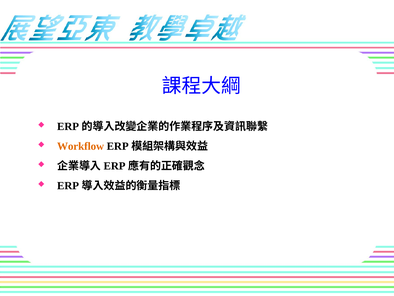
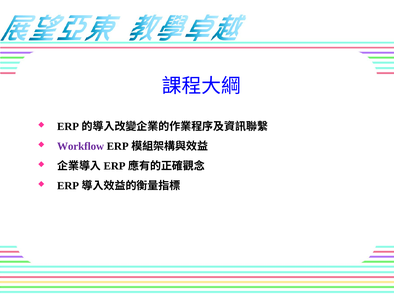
Workflow colour: orange -> purple (81, 146)
